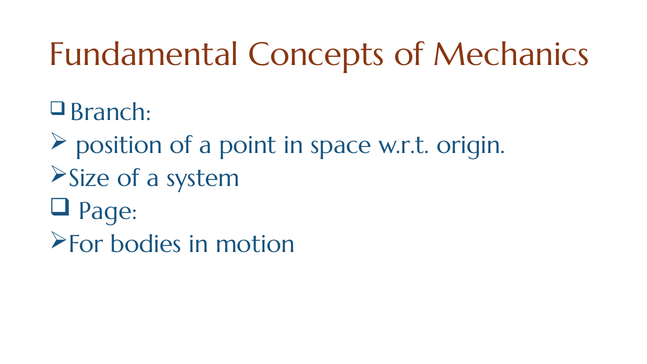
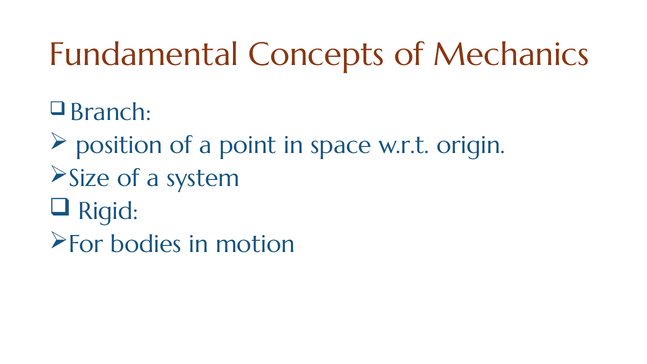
Page: Page -> Rigid (108, 211)
